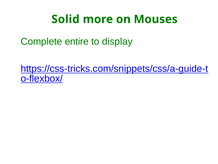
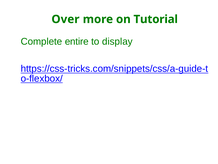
Solid: Solid -> Over (65, 19)
Mouses: Mouses -> Tutorial (156, 19)
